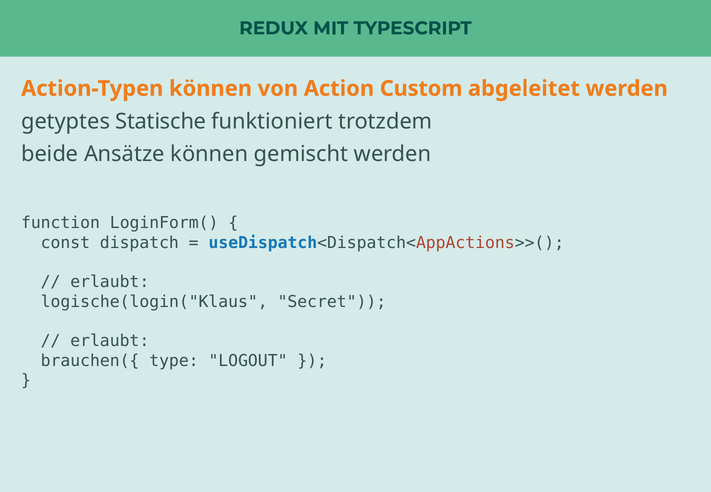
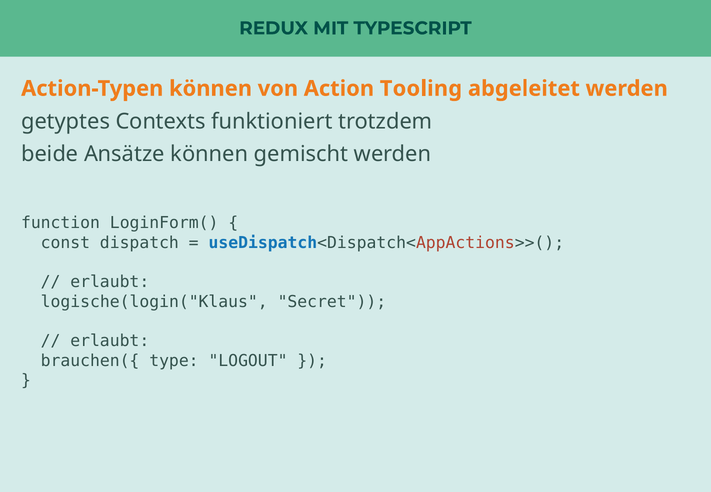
Custom: Custom -> Tooling (421, 89)
Statische: Statische -> Contexts (161, 121)
